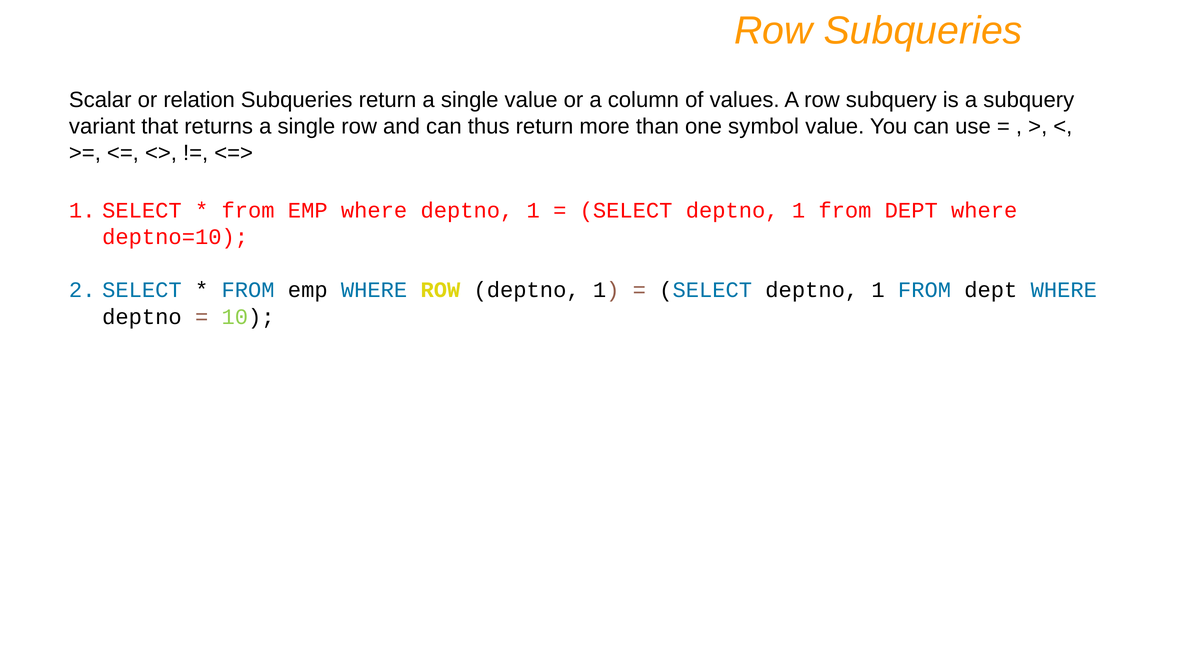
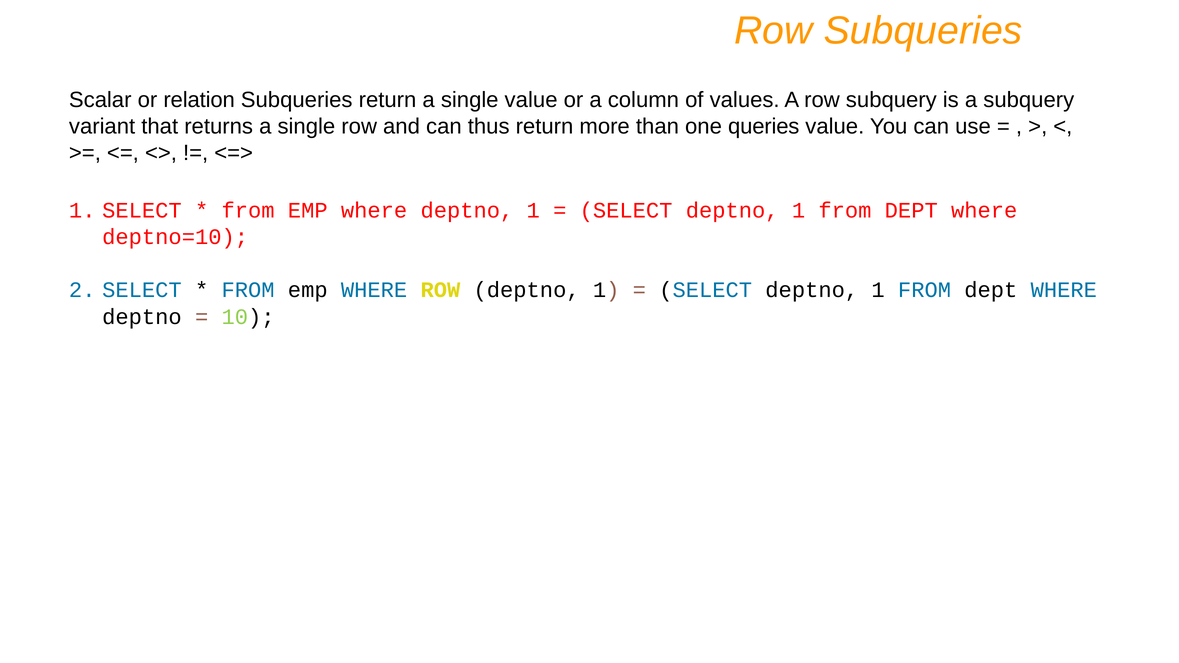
symbol: symbol -> queries (764, 127)
